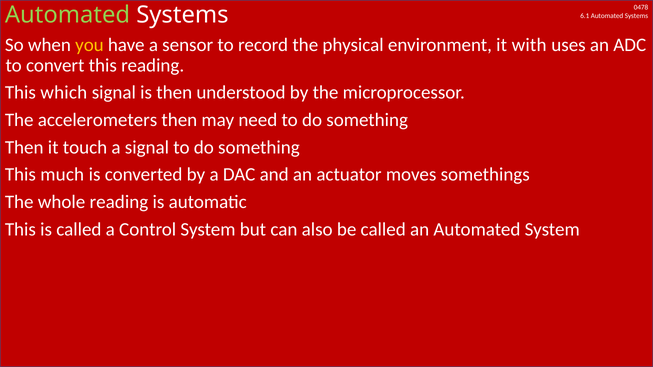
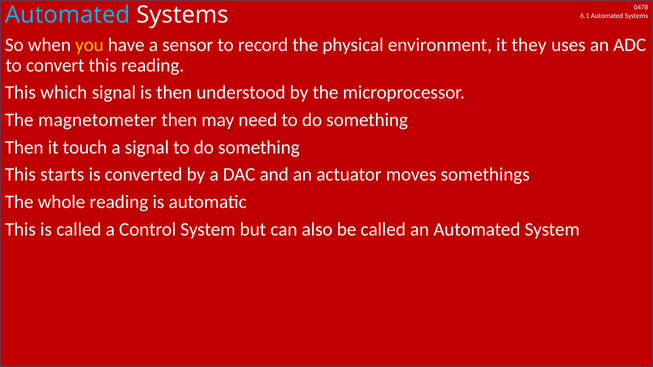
Automated colour: light green -> light blue (68, 15)
with: with -> they (529, 45)
accelerometers: accelerometers -> magnetometer (97, 120)
much: much -> starts (62, 175)
